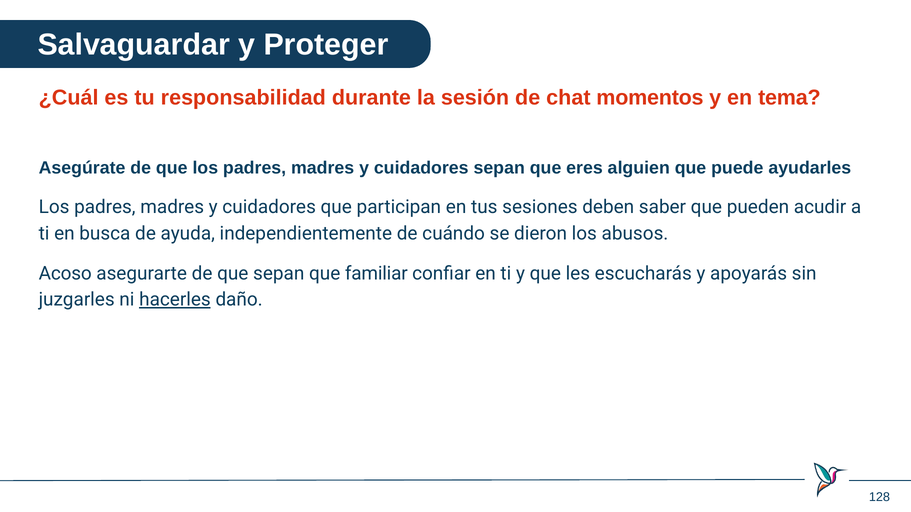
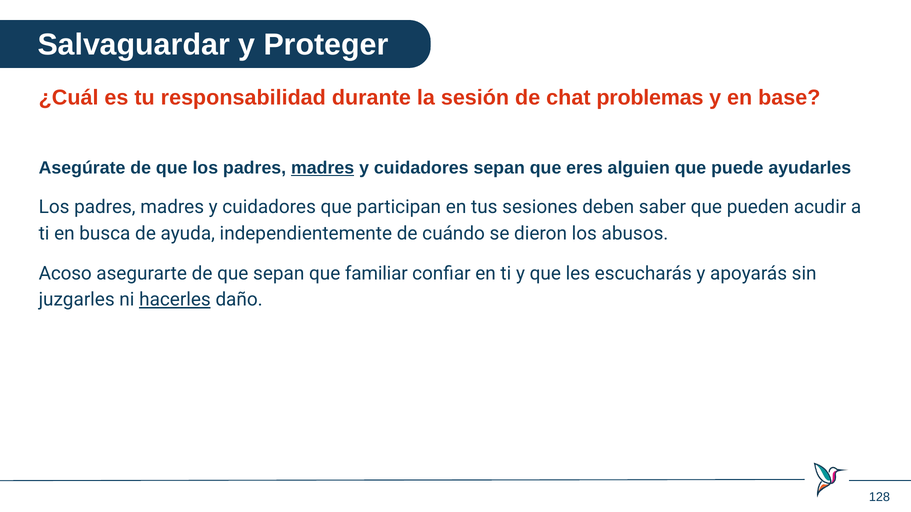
momentos: momentos -> problemas (650, 98)
tema: tema -> base (789, 98)
madres underline: none -> present (323, 168)
